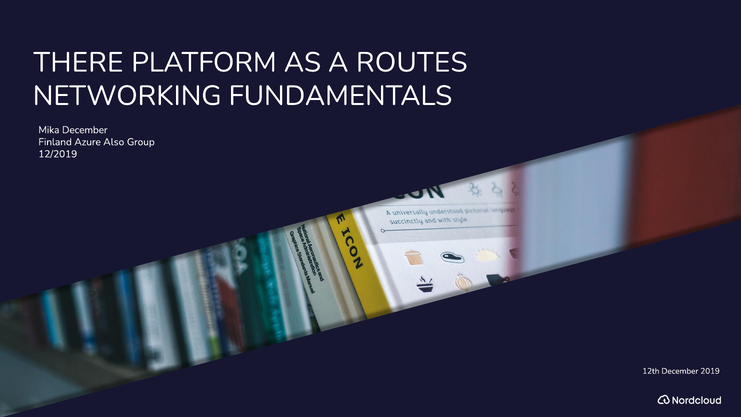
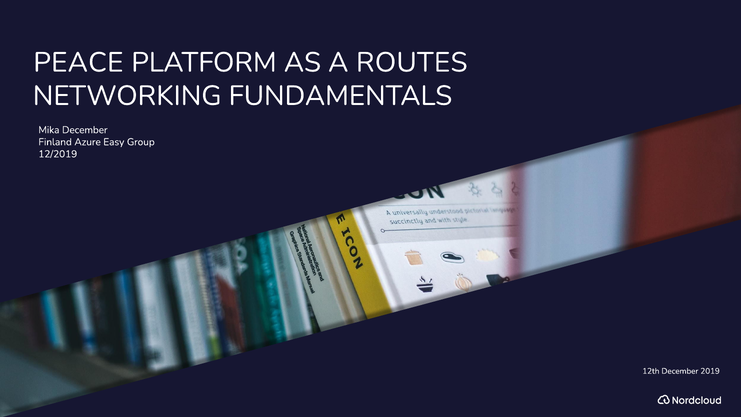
THERE: THERE -> PEACE (78, 62)
Also: Also -> Easy (114, 142)
